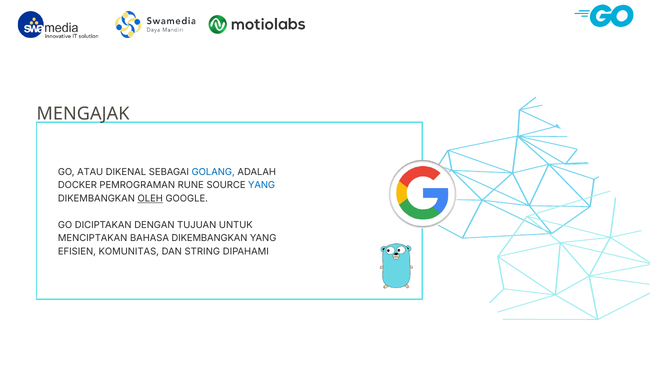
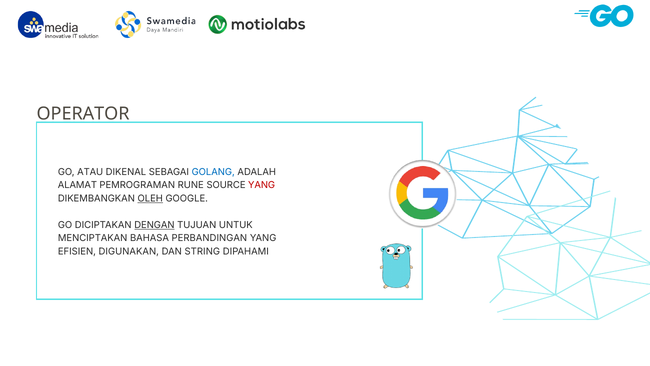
MENGAJAK: MENGAJAK -> OPERATOR (83, 114)
DOCKER: DOCKER -> ALAMAT (77, 185)
YANG colour: blue -> red (262, 185)
DENGAN underline: none -> present (154, 225)
BAHASA DIKEMBANGKAN: DIKEMBANGKAN -> PERBANDINGAN (209, 238)
KOMUNITAS: KOMUNITAS -> DIGUNAKAN (129, 251)
